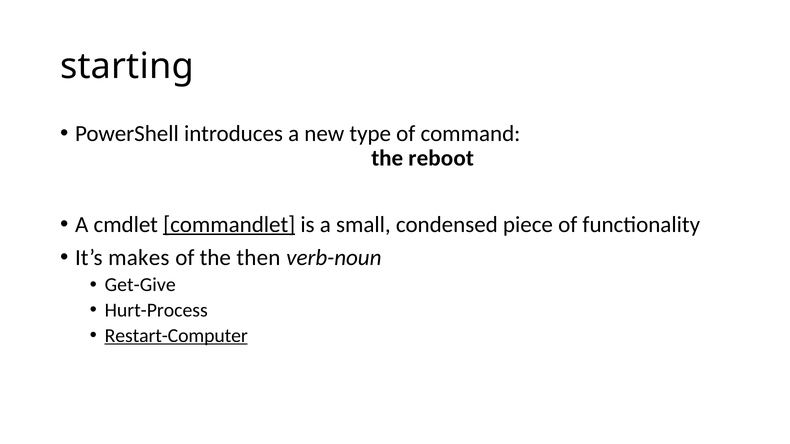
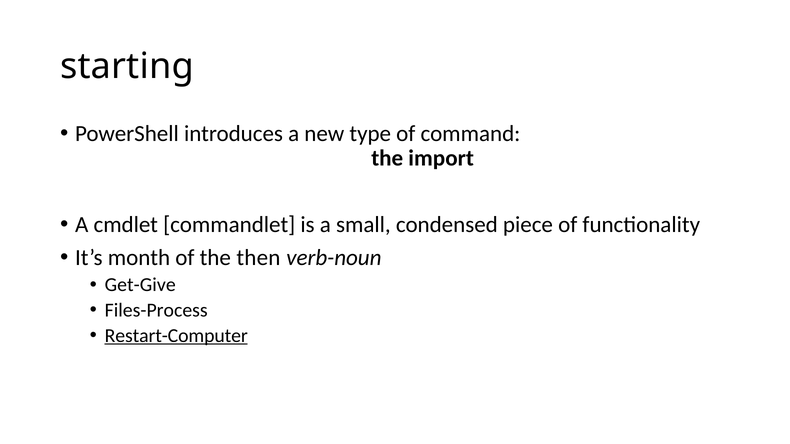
reboot: reboot -> import (441, 158)
commandlet underline: present -> none (229, 225)
makes: makes -> month (139, 258)
Hurt-Process: Hurt-Process -> Files-Process (156, 310)
